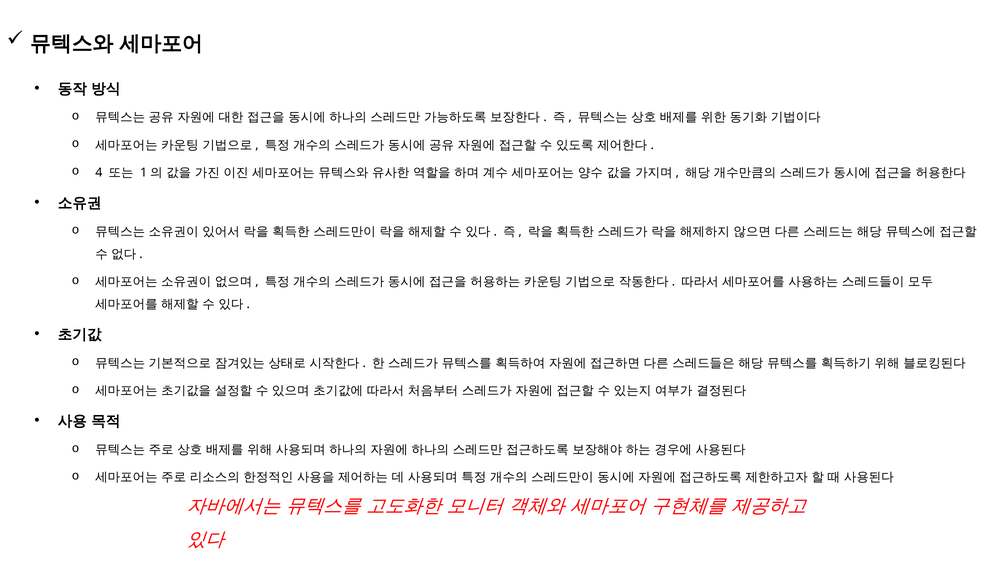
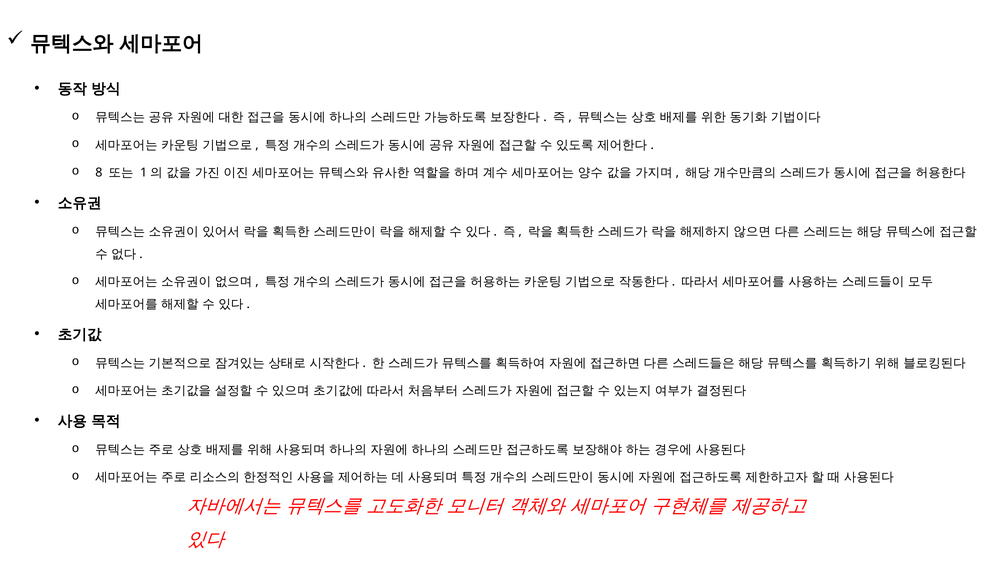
4: 4 -> 8 (99, 173)
